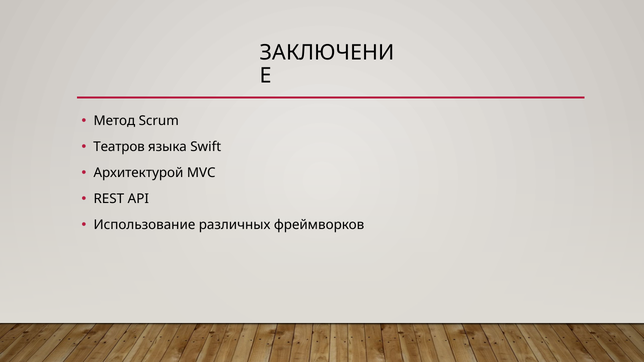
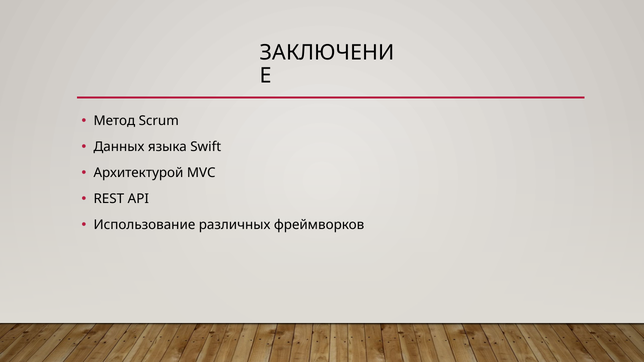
Театров: Театров -> Данных (119, 147)
